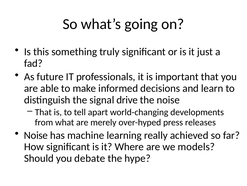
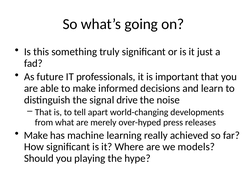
Noise: Noise -> Make (36, 135)
debate: debate -> playing (90, 158)
